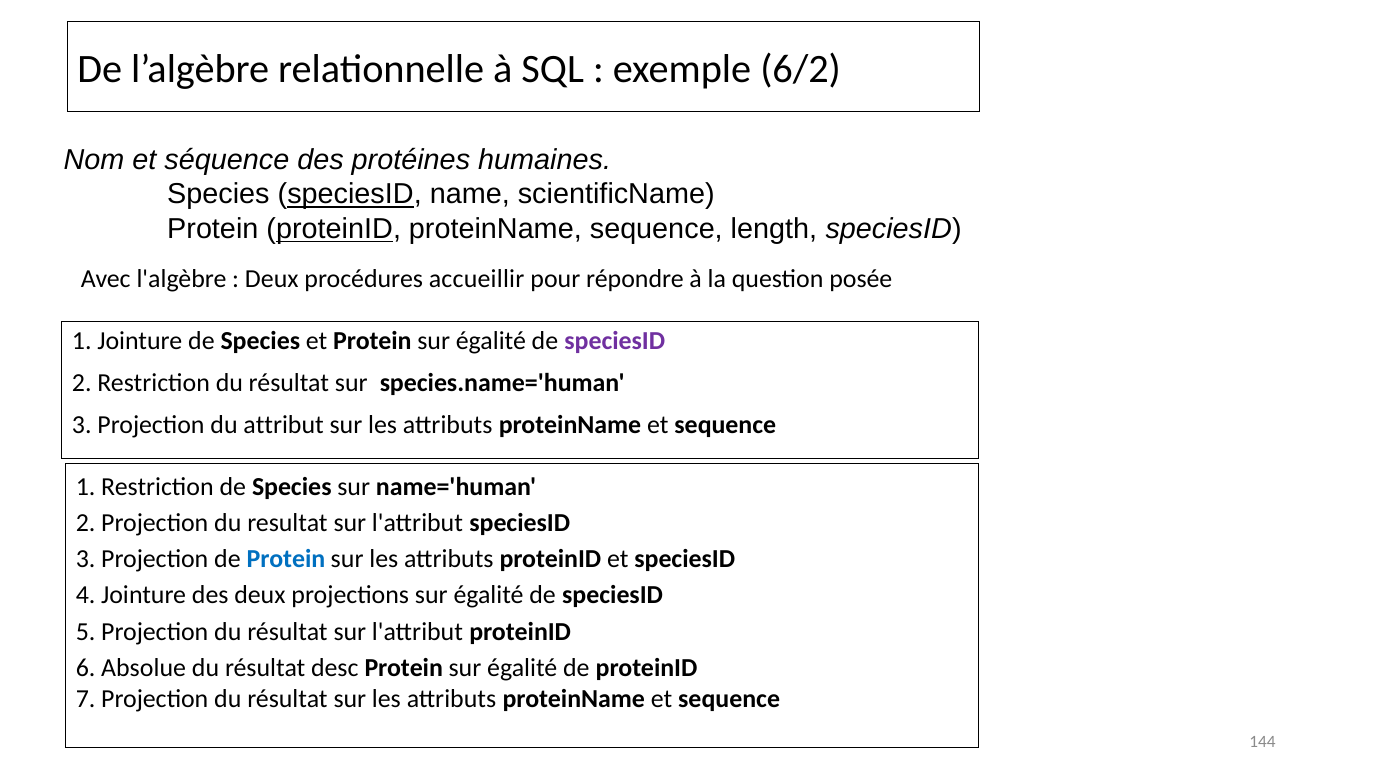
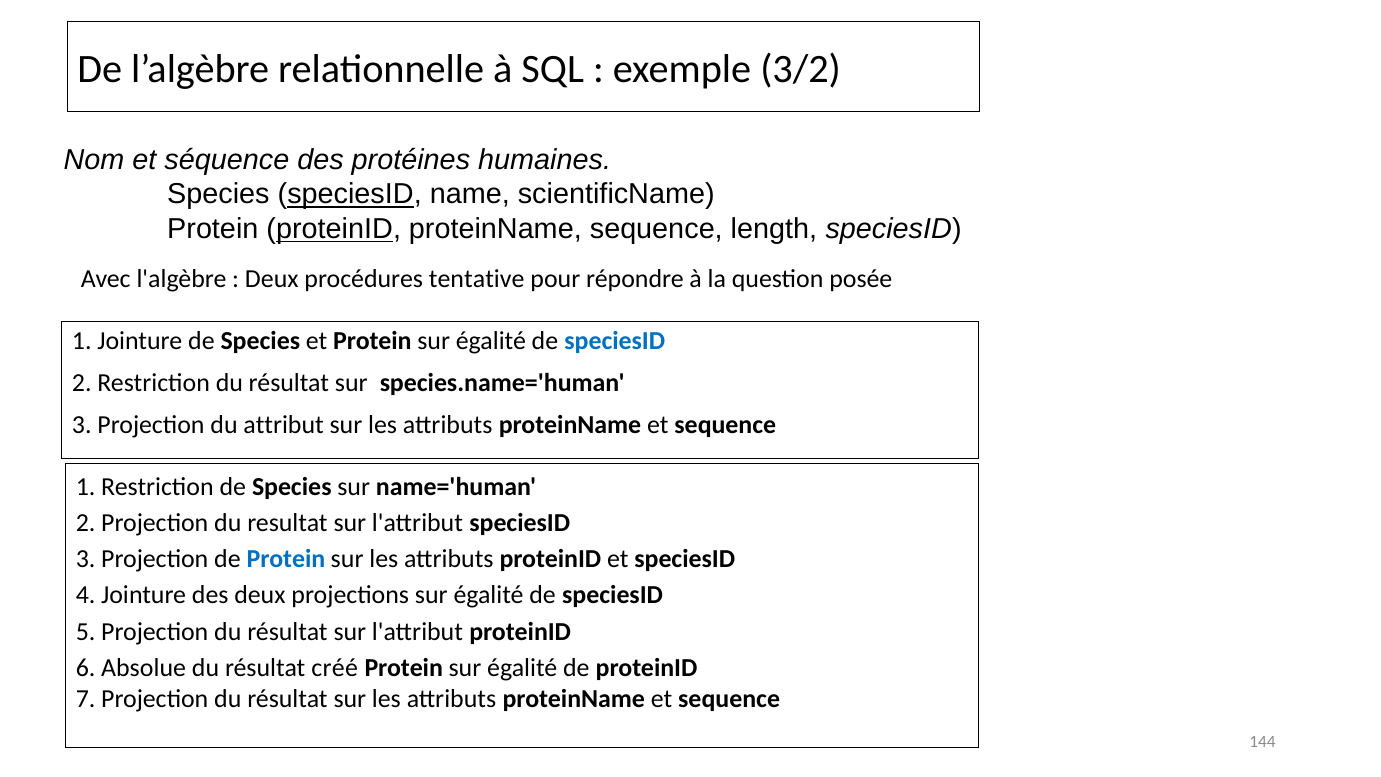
6/2: 6/2 -> 3/2 (801, 69)
accueillir: accueillir -> tentative (477, 279)
speciesID colour: purple -> blue (615, 340)
desc: desc -> créé (335, 668)
